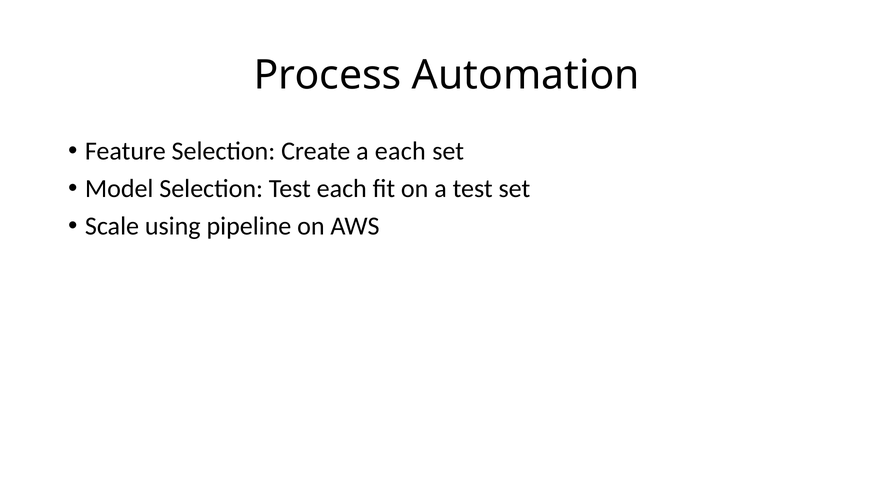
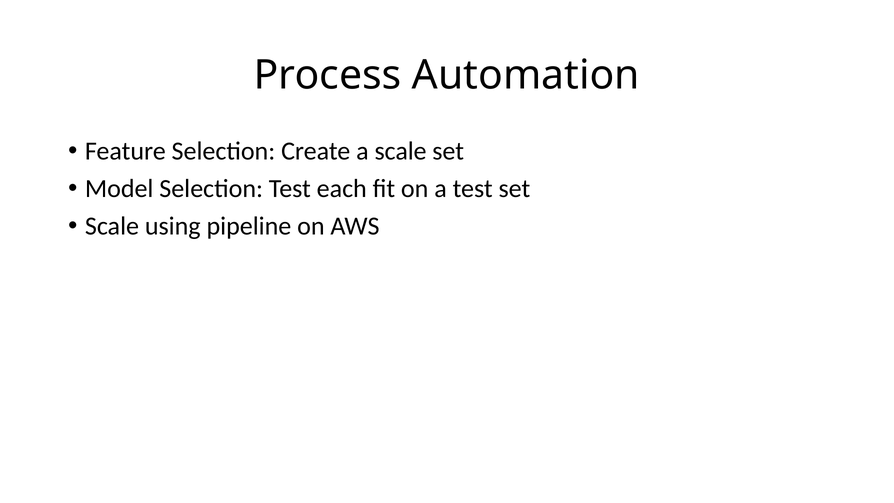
a each: each -> scale (401, 151)
